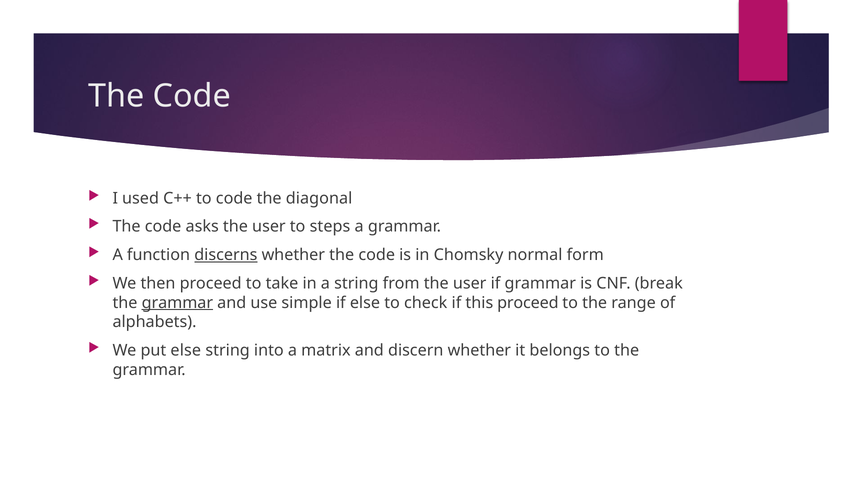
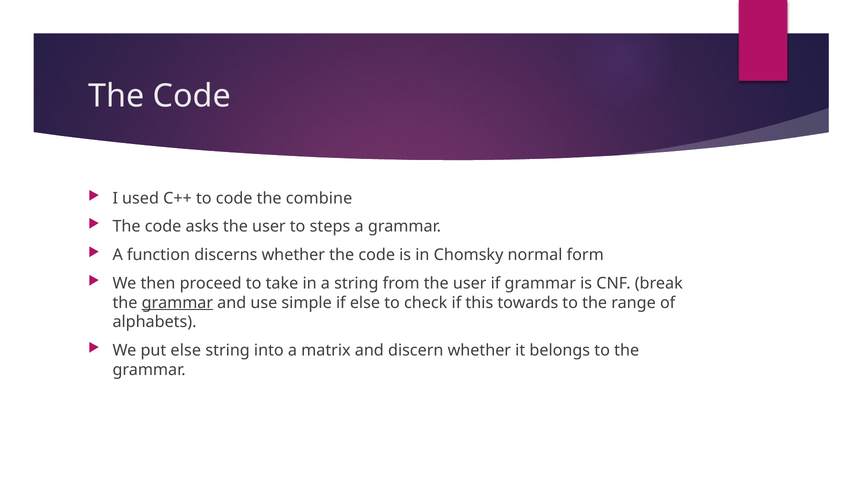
diagonal: diagonal -> combine (319, 198)
discerns underline: present -> none (226, 255)
this proceed: proceed -> towards (528, 303)
